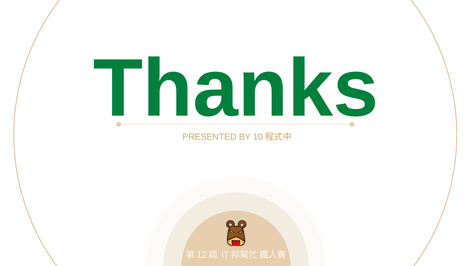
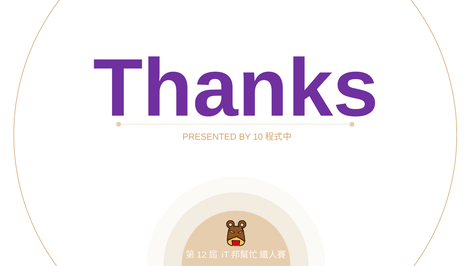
Thanks colour: green -> purple (236, 89)
